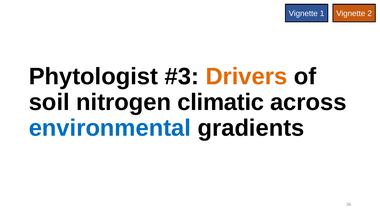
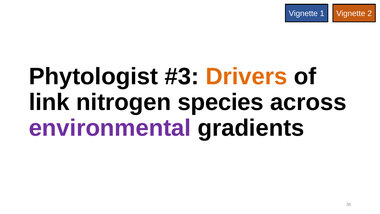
soil: soil -> link (49, 102)
climatic: climatic -> species (221, 102)
environmental colour: blue -> purple (110, 128)
